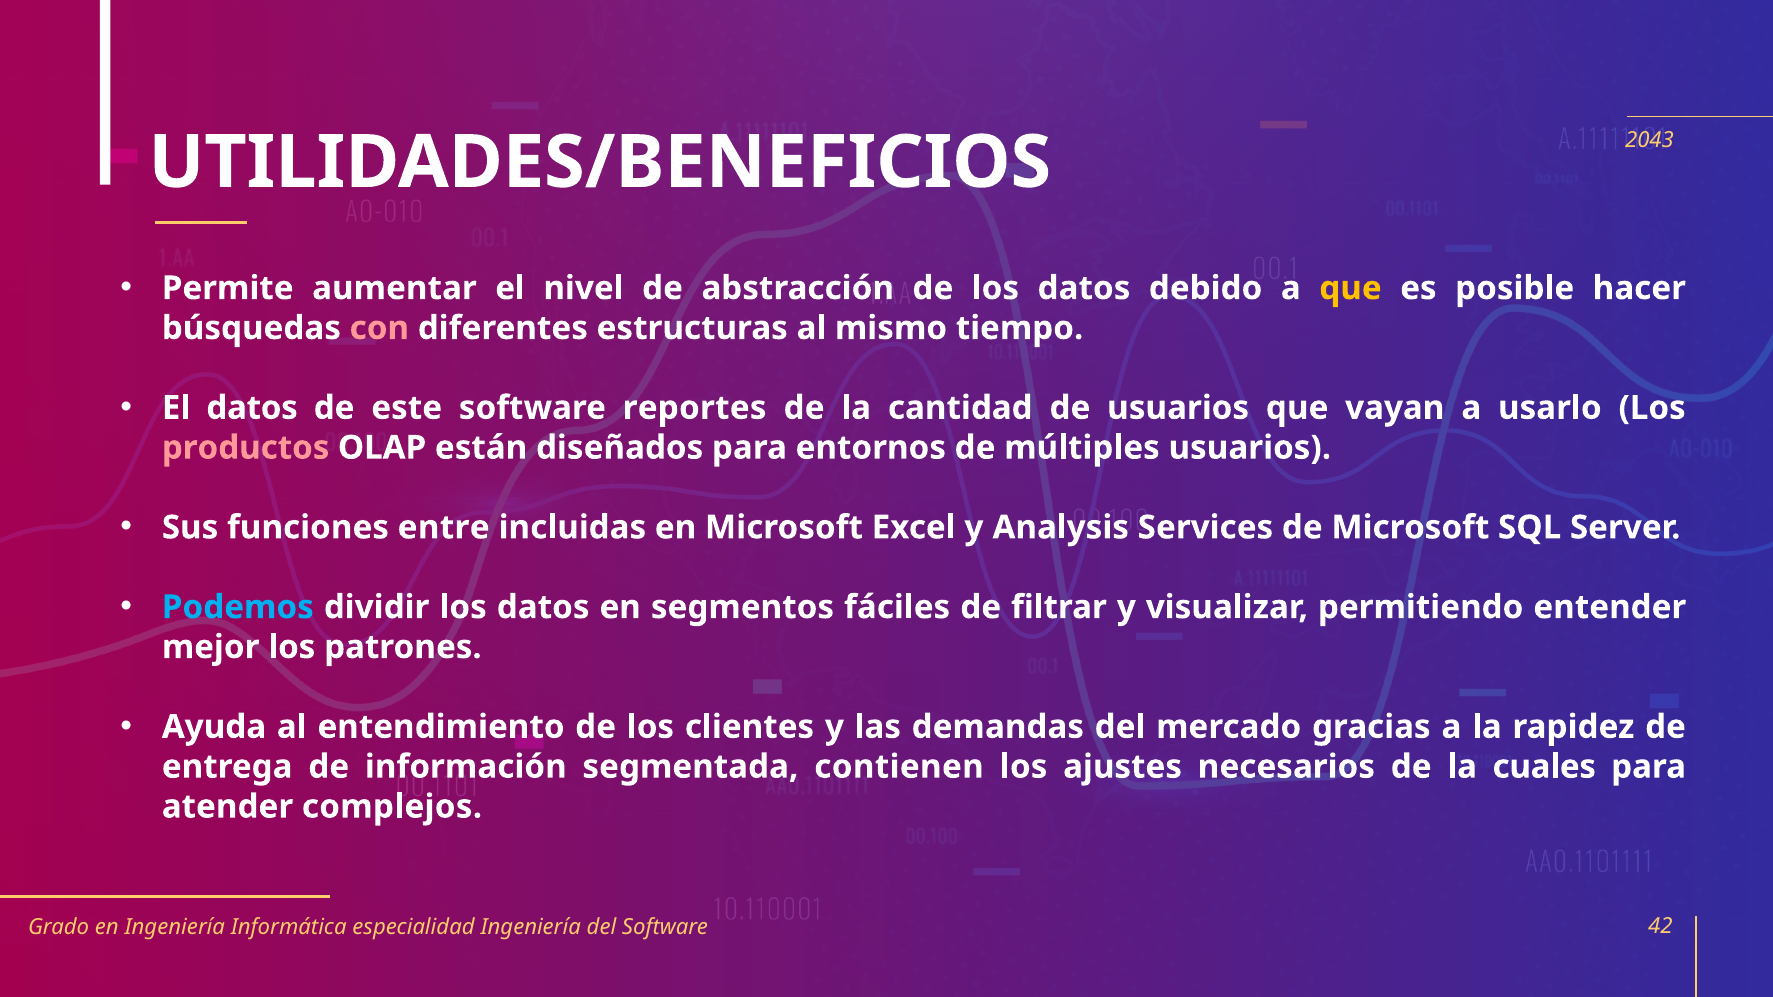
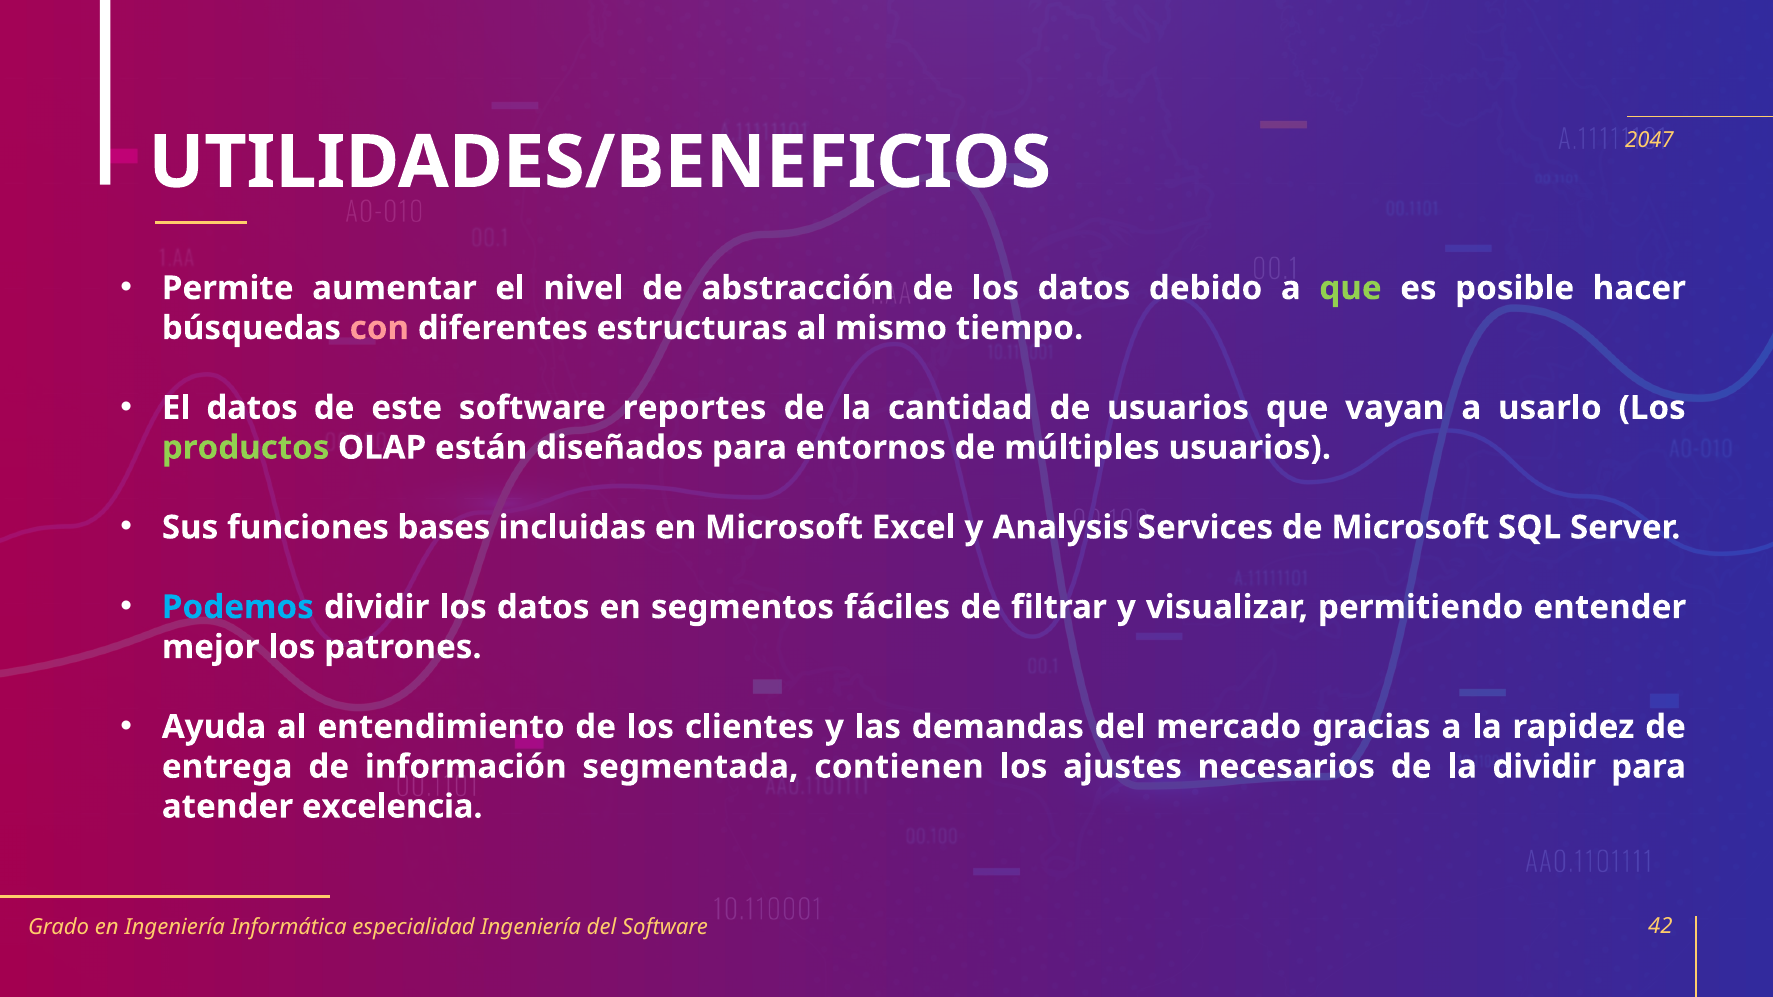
2043: 2043 -> 2047 (1649, 140)
que colour: yellow -> light green (1350, 288)
productos colour: pink -> light green (246, 448)
entre: entre -> bases (444, 528)
la cuales: cuales -> dividir (1544, 767)
complejos: complejos -> excelencia (392, 807)
